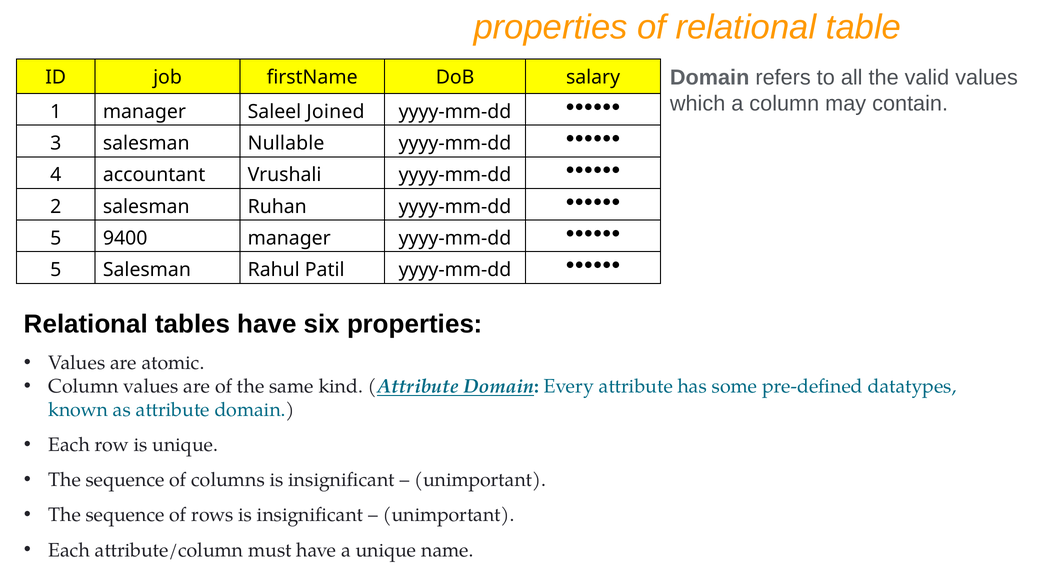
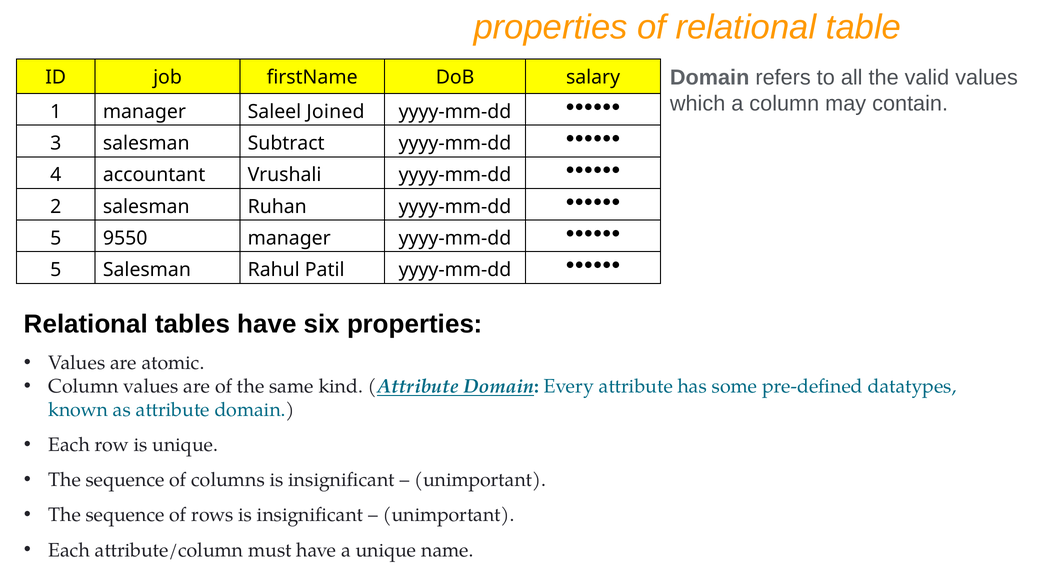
Nullable: Nullable -> Subtract (286, 143)
9400: 9400 -> 9550 (125, 238)
